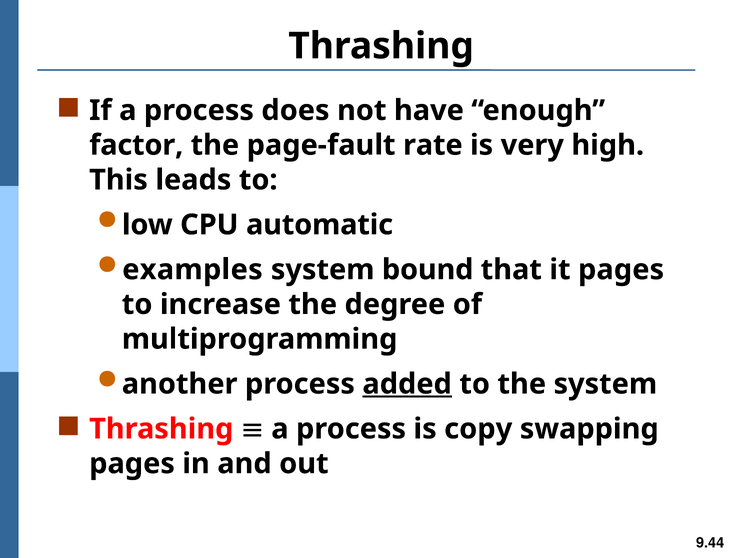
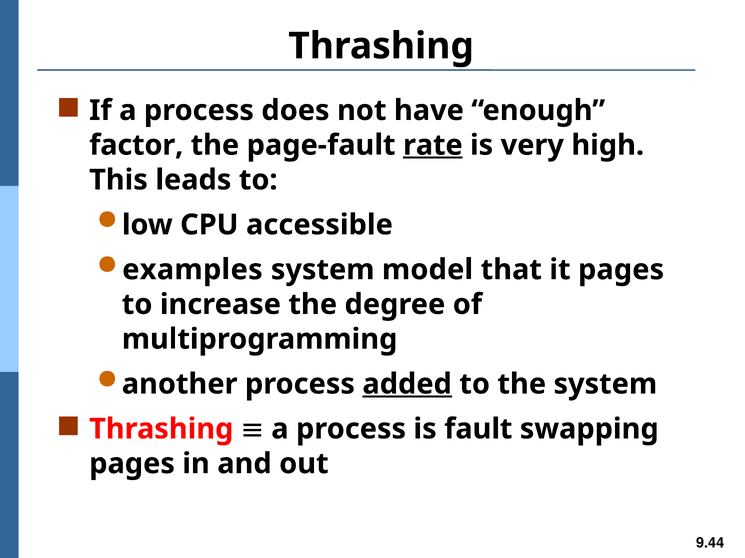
rate underline: none -> present (433, 145)
automatic: automatic -> accessible (319, 225)
bound: bound -> model (428, 270)
copy: copy -> fault (478, 429)
